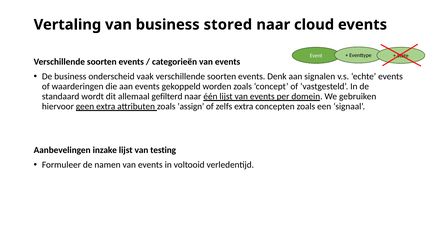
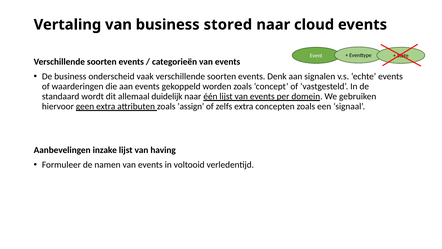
gefilterd: gefilterd -> duidelijk (167, 96)
testing: testing -> having (163, 150)
